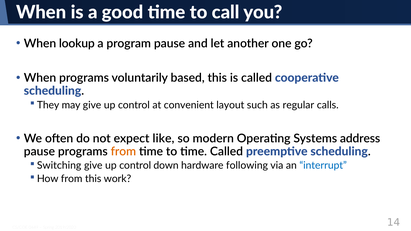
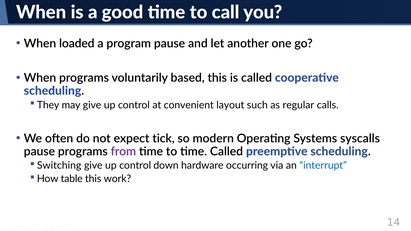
lookup: lookup -> loaded (77, 43)
like: like -> tick (164, 139)
address: address -> syscalls (360, 139)
from colour: orange -> purple (123, 152)
following: following -> occurring (247, 166)
How from: from -> table (72, 179)
